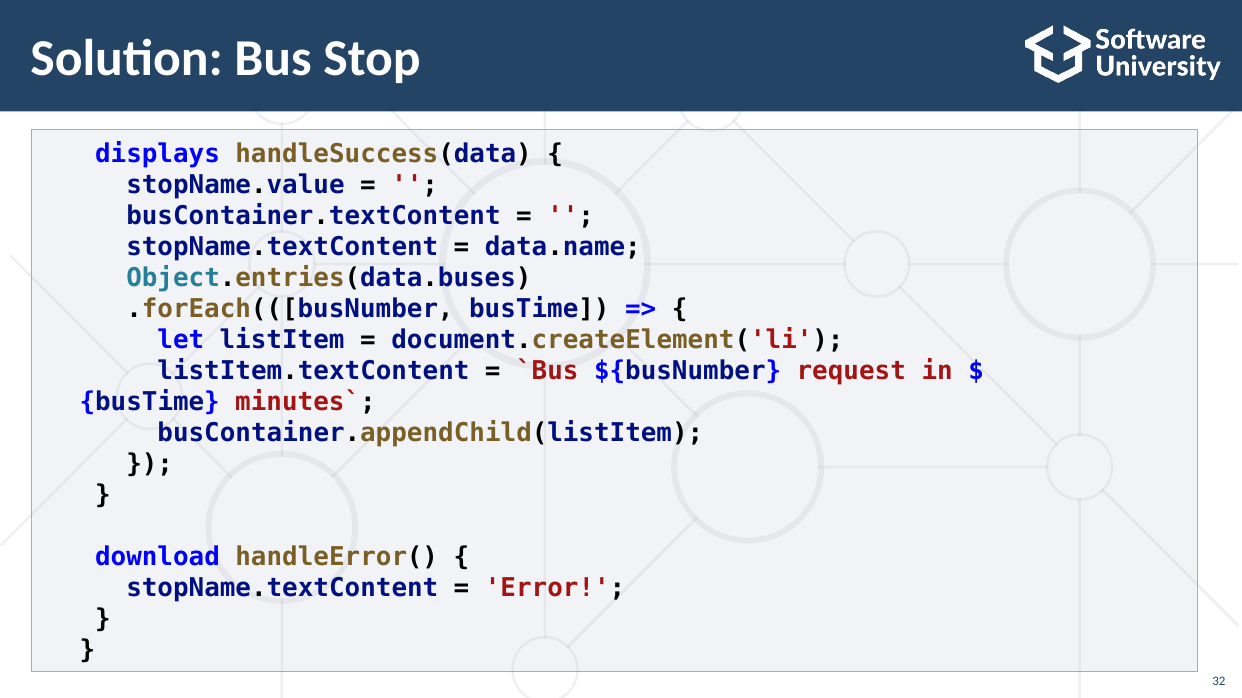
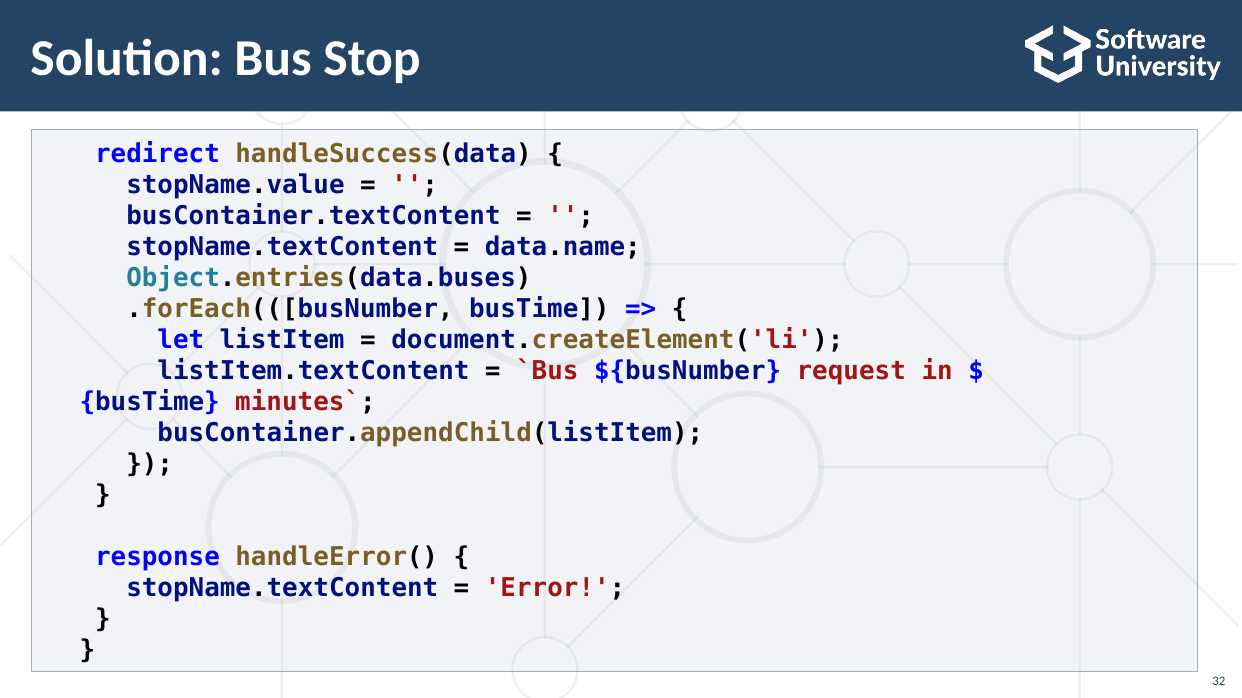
displays: displays -> redirect (157, 154)
download: download -> response (157, 558)
